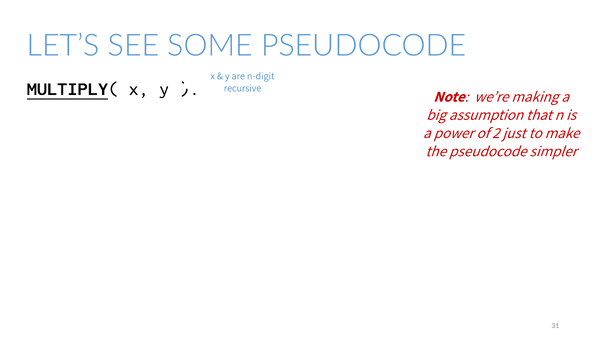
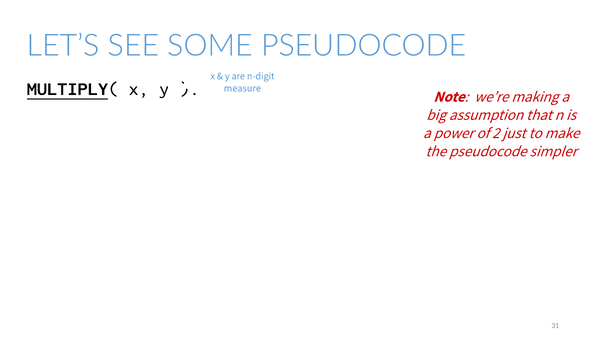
recursive: recursive -> measure (242, 88)
